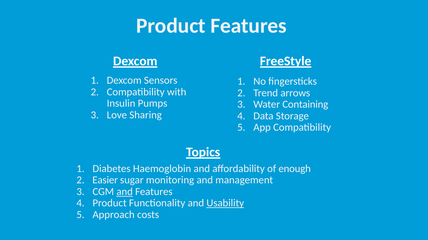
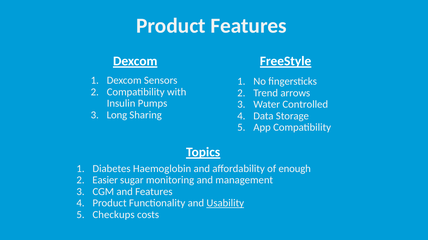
Containing: Containing -> Controlled (305, 105)
Love: Love -> Long (117, 115)
and underline: present -> none (125, 192)
Approach: Approach -> Checkups (114, 215)
